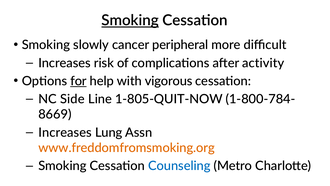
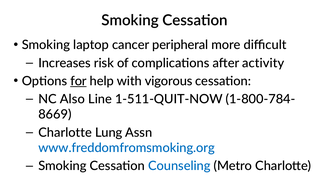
Smoking underline: present -> none (130, 20)
slowly: slowly -> laptop (91, 45)
Side: Side -> Also (72, 99)
1-805-QUIT-NOW: 1-805-QUIT-NOW -> 1-511-QUIT-NOW (169, 99)
Increases: Increases -> Charlotte (65, 132)
www.freddomfromsmoking.org colour: orange -> blue (127, 148)
